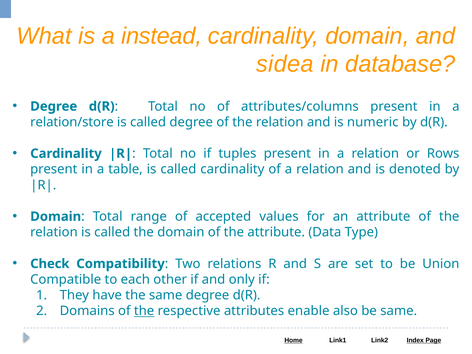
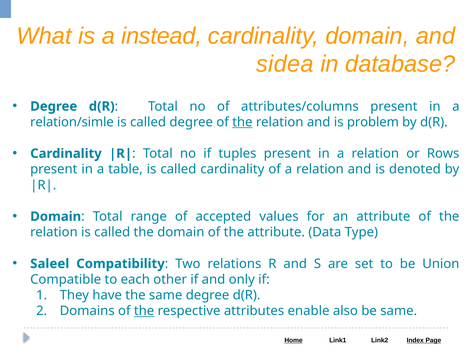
relation/store: relation/store -> relation/simle (72, 122)
the underline: none -> present (242, 122)
numeric: numeric -> problem (373, 122)
Check: Check -> Saleel (50, 264)
